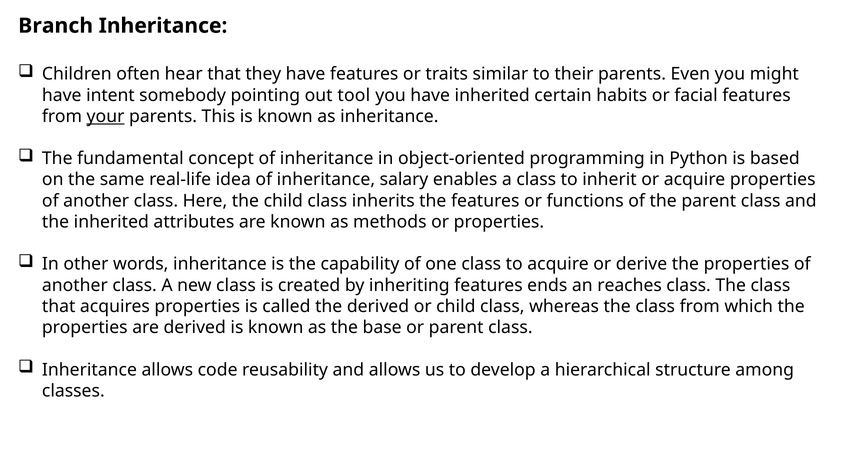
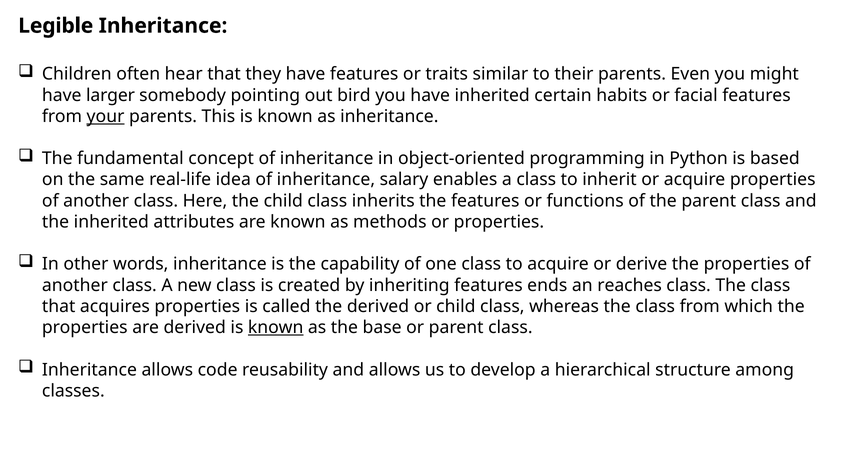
Branch: Branch -> Legible (56, 26)
intent: intent -> larger (110, 95)
tool: tool -> bird (354, 95)
known underline: none -> present (276, 327)
